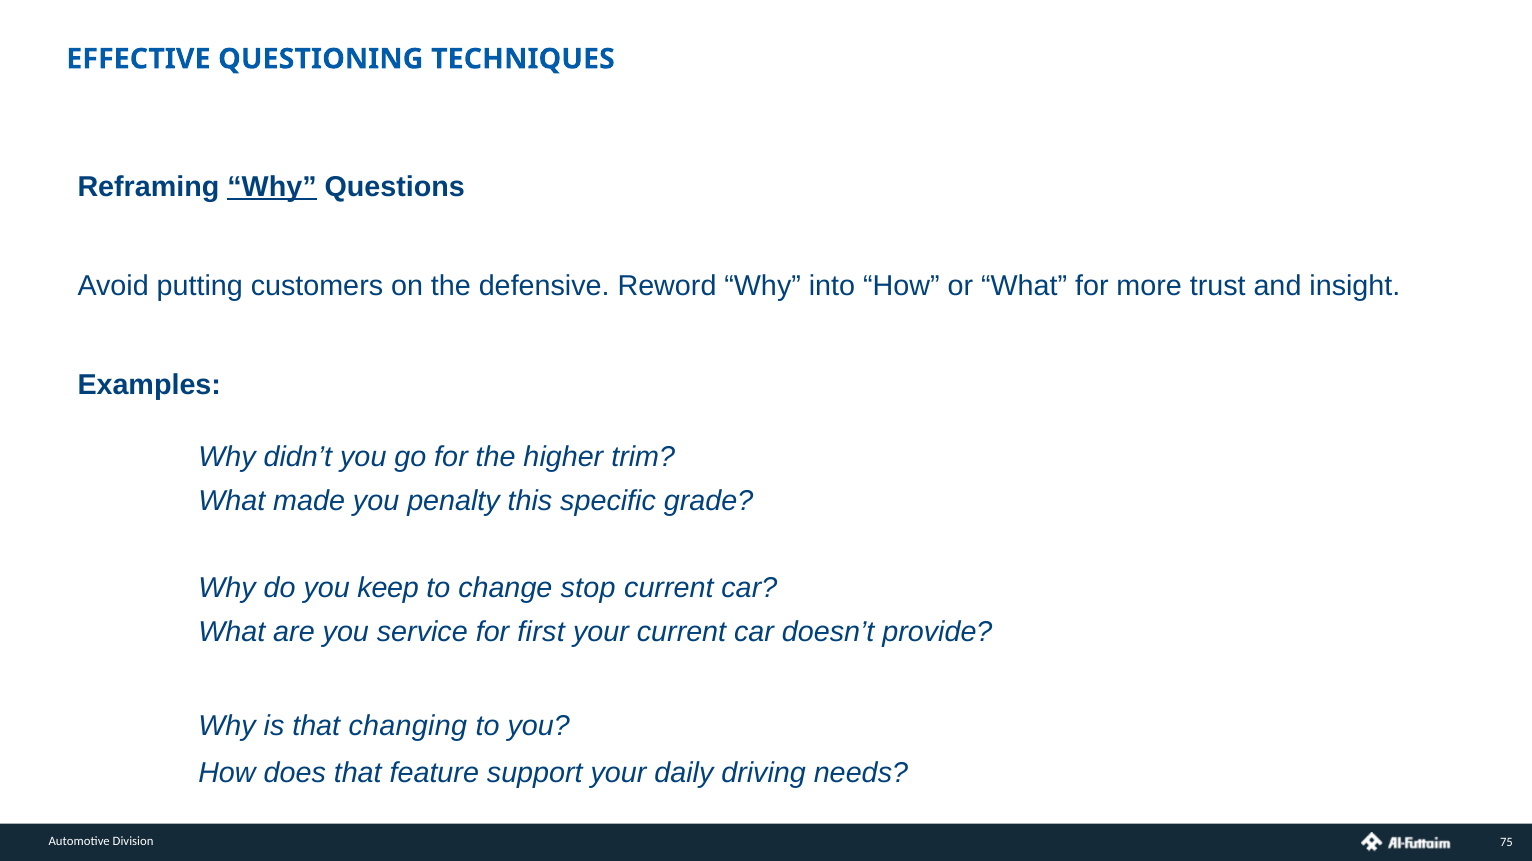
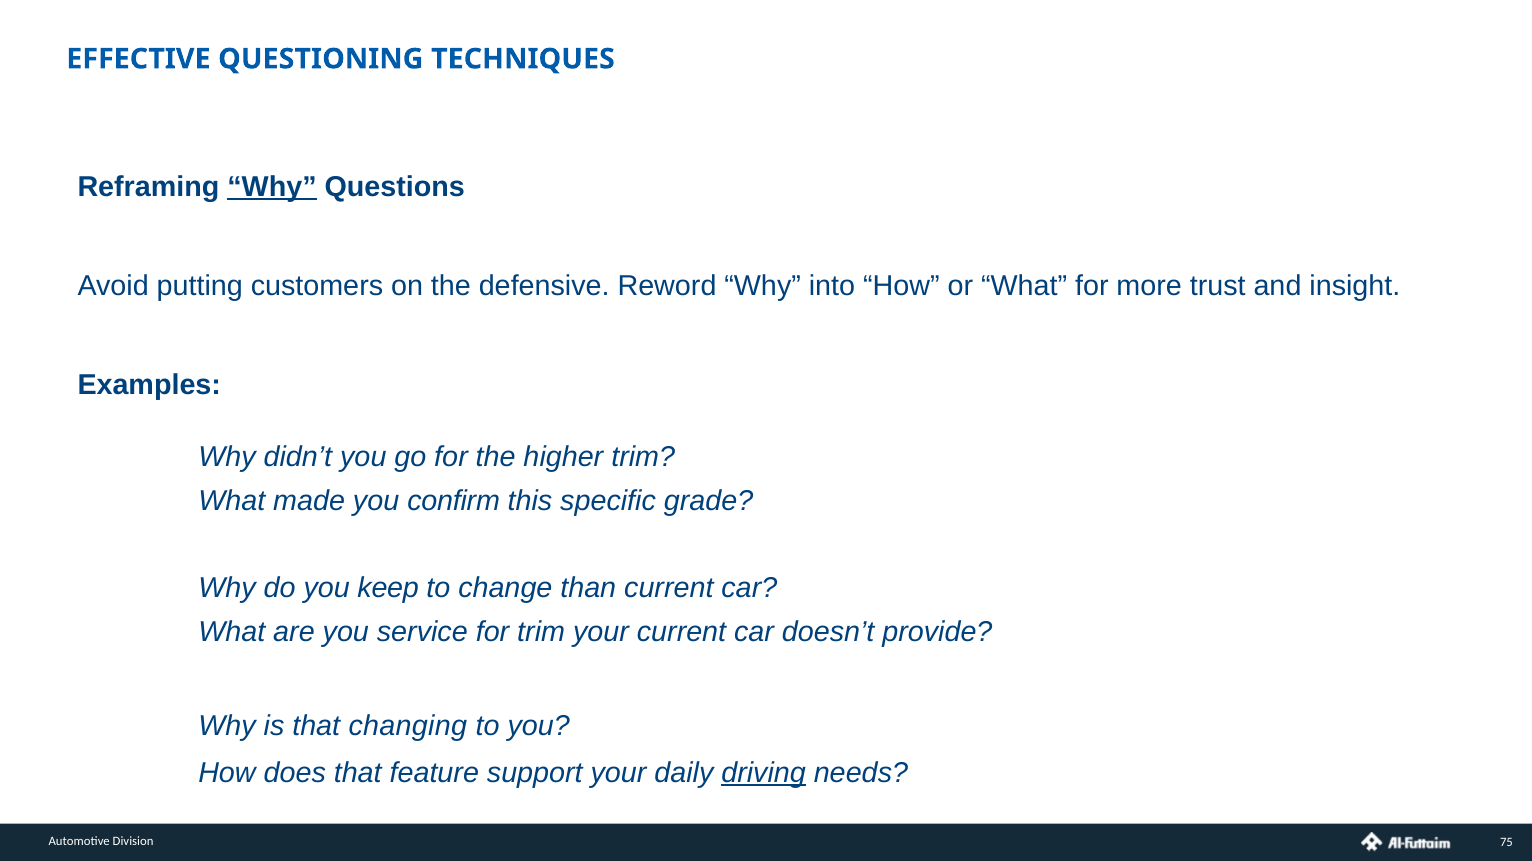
penalty: penalty -> confirm (454, 501)
stop: stop -> than (588, 589)
for first: first -> trim (541, 632)
driving underline: none -> present (764, 773)
